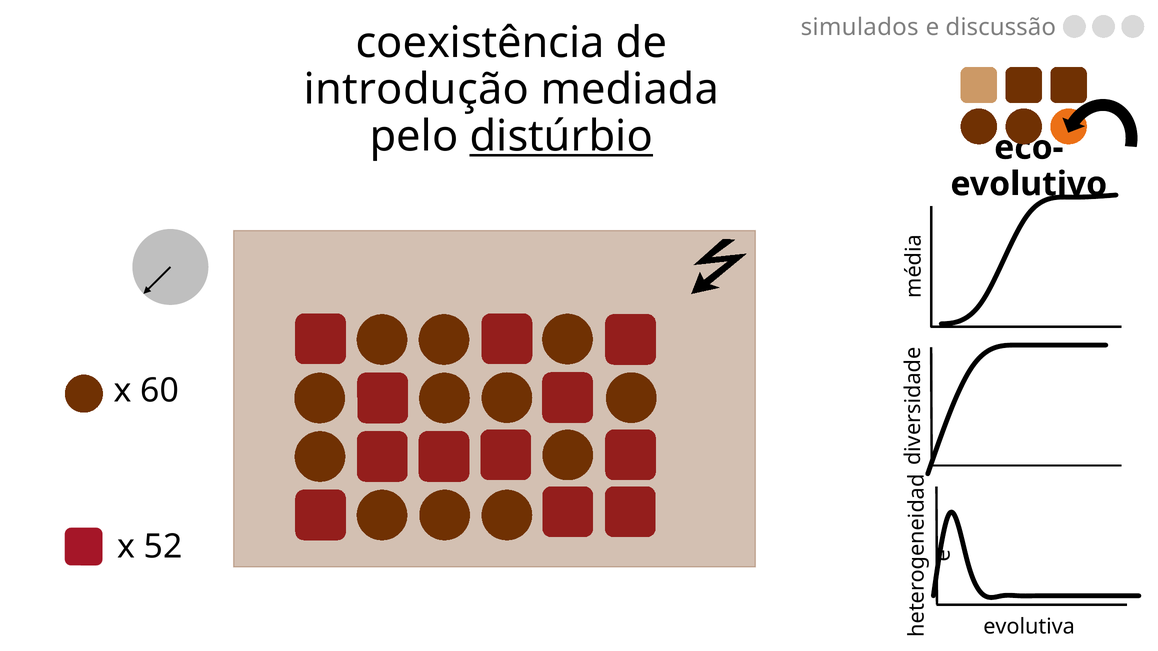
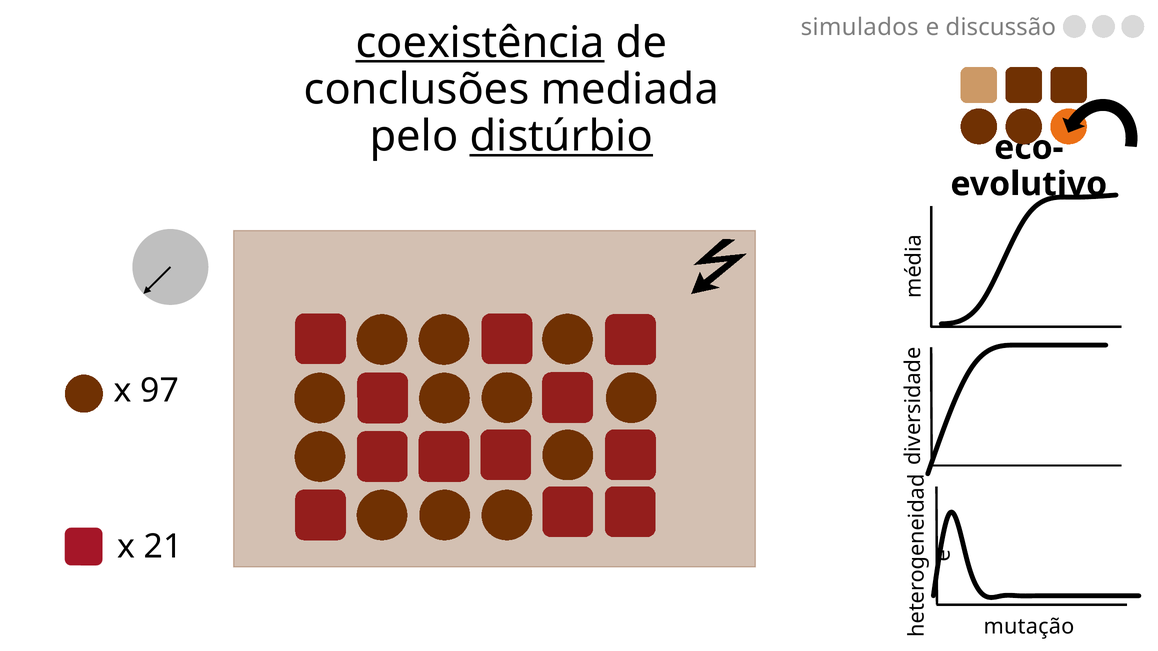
coexistência underline: none -> present (480, 43)
introdução: introdução -> conclusões (417, 90)
60: 60 -> 97 (160, 391)
52: 52 -> 21 (163, 547)
evolutiva: evolutiva -> mutação (1029, 627)
